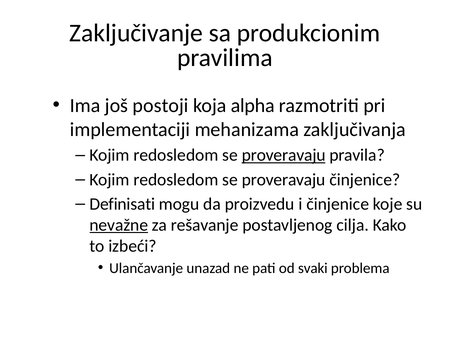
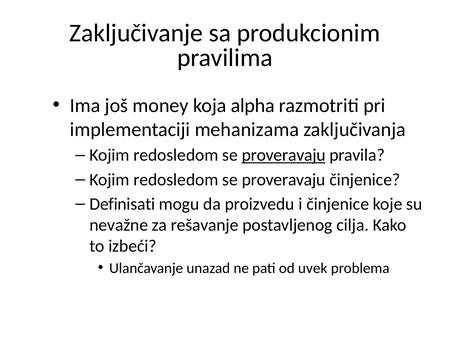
postoji: postoji -> money (161, 106)
nevažne underline: present -> none (119, 225)
svaki: svaki -> uvek (313, 269)
